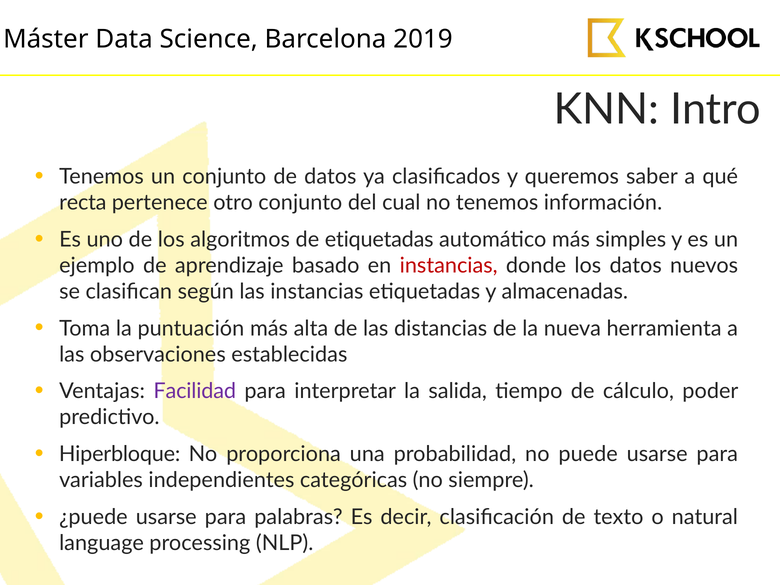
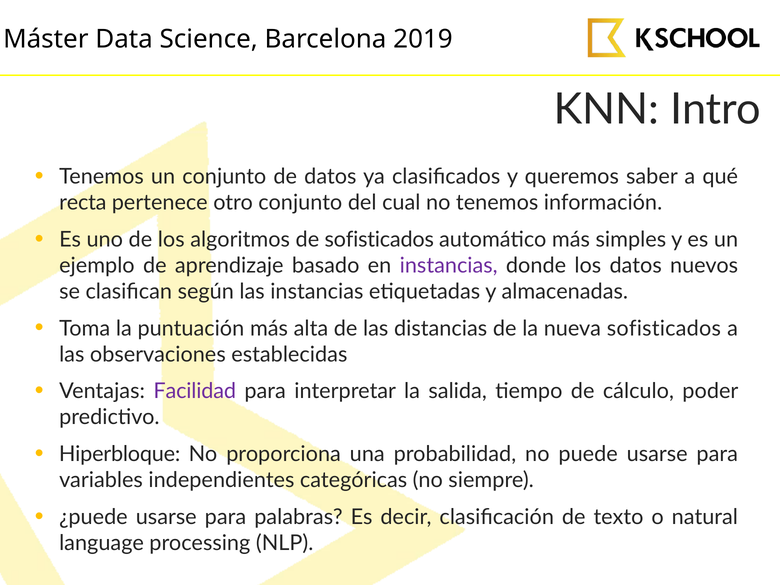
de etiquetadas: etiquetadas -> sofisticados (379, 239)
instancias colour: red -> purple (449, 266)
nueva herramienta: herramienta -> sofisticados (664, 328)
